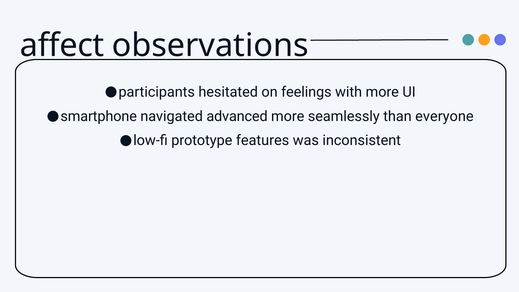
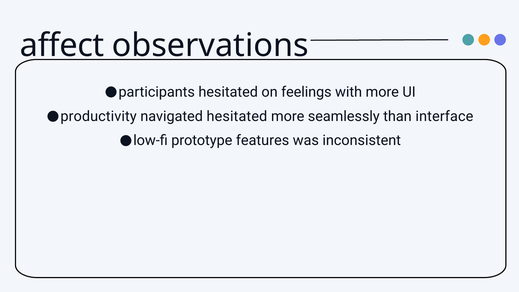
smartphone: smartphone -> productivity (99, 116)
navigated advanced: advanced -> hesitated (237, 116)
everyone: everyone -> interface (444, 116)
